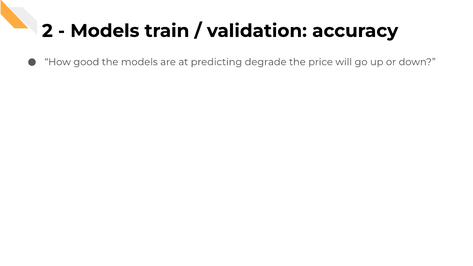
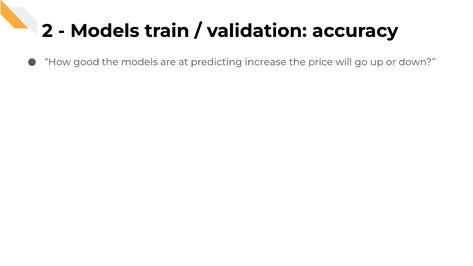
degrade: degrade -> increase (266, 62)
